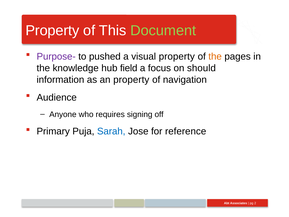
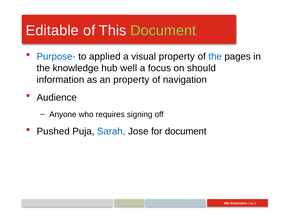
Property: Property -> Editable (52, 30)
Purpose- colour: purple -> blue (56, 56)
pushed: pushed -> applied (105, 56)
the colour: orange -> blue (215, 56)
field: field -> well (129, 68)
Primary: Primary -> Pushed (53, 131)
for reference: reference -> document (186, 131)
